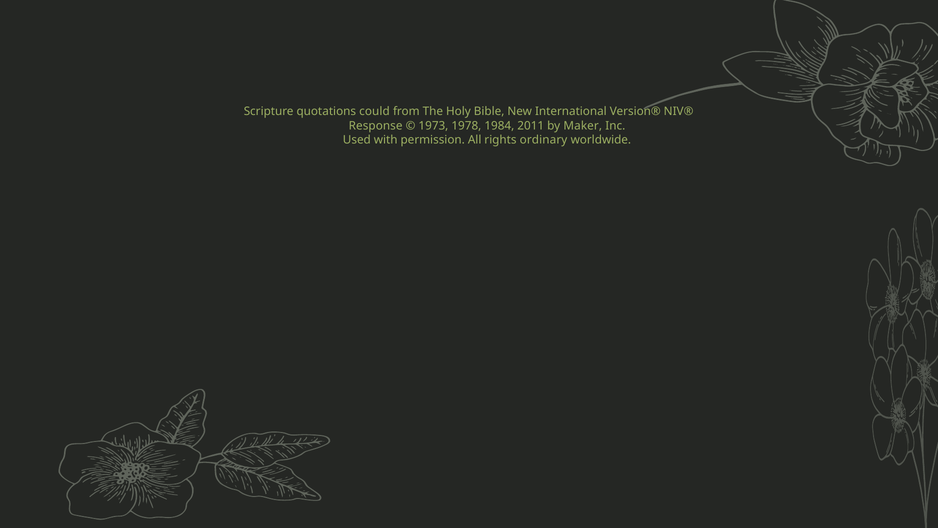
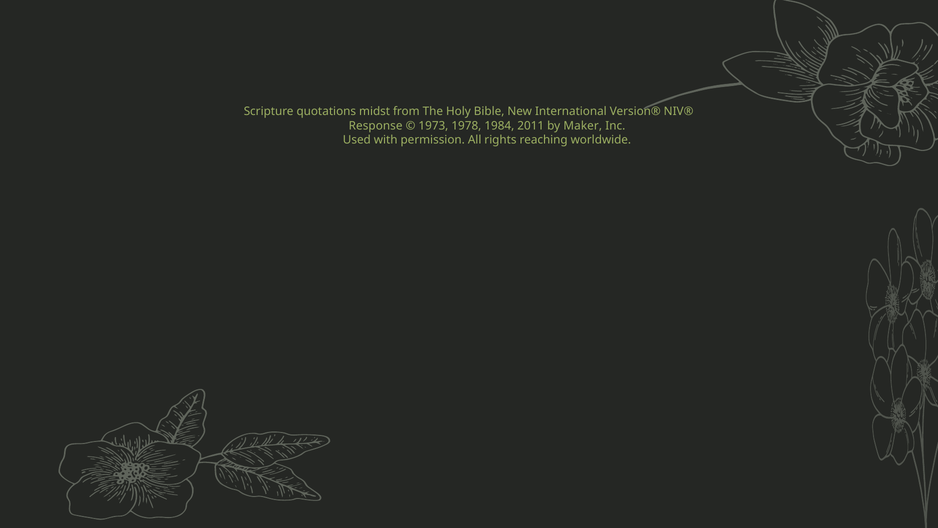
could: could -> midst (375, 112)
ordinary: ordinary -> reaching (544, 140)
